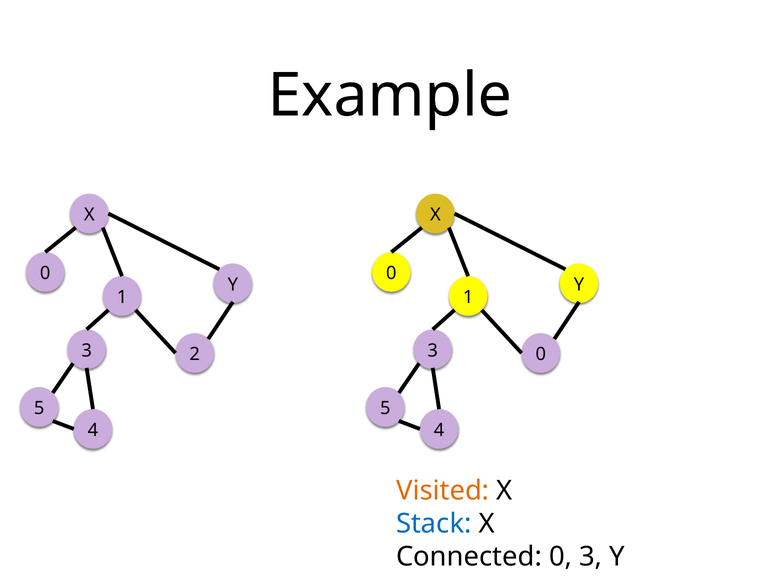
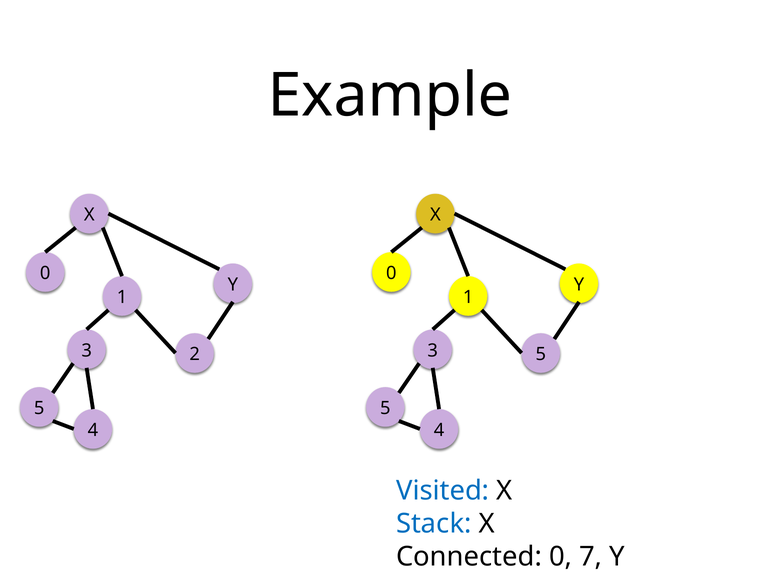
3 0: 0 -> 5 (541, 354)
Visited colour: orange -> blue (443, 491)
0 3: 3 -> 7 (591, 557)
